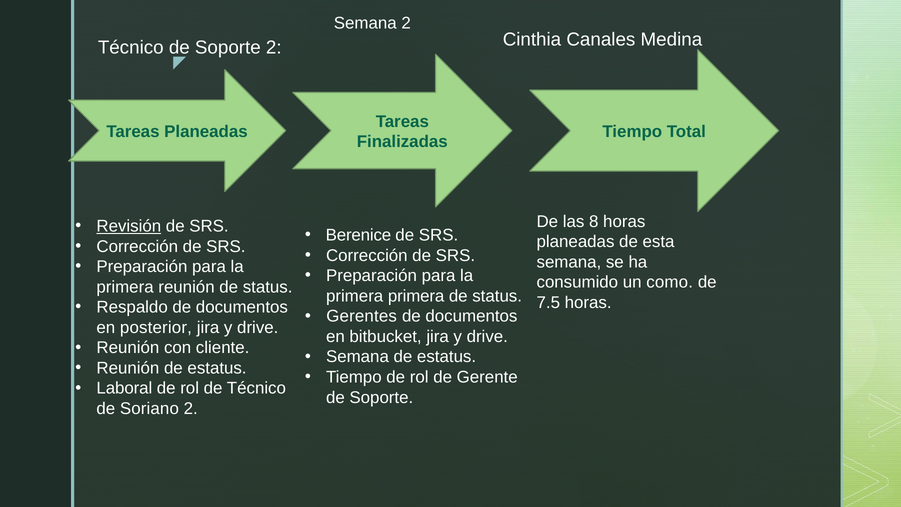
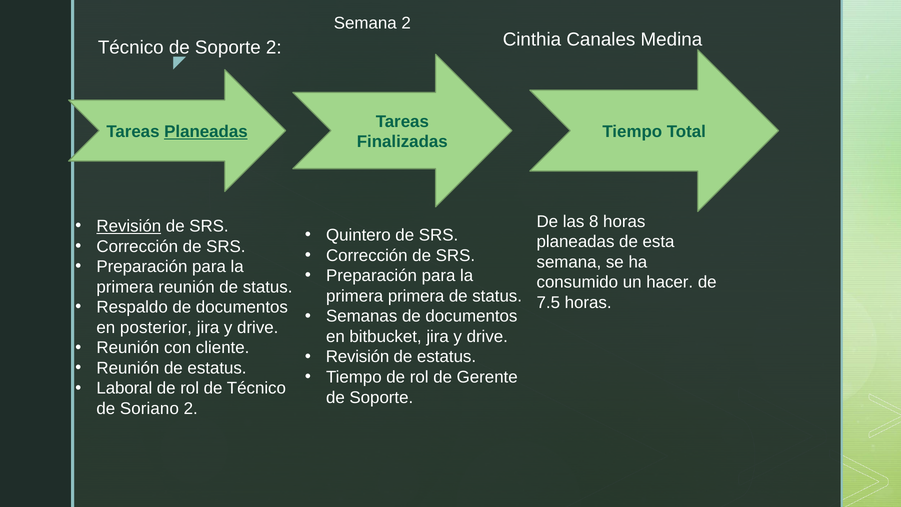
Planeadas underline: none -> present (206, 132)
Berenice: Berenice -> Quintero (358, 235)
como: como -> hacer (670, 282)
Gerentes: Gerentes -> Semanas (362, 316)
Semana: Semana -> Revisión (358, 357)
